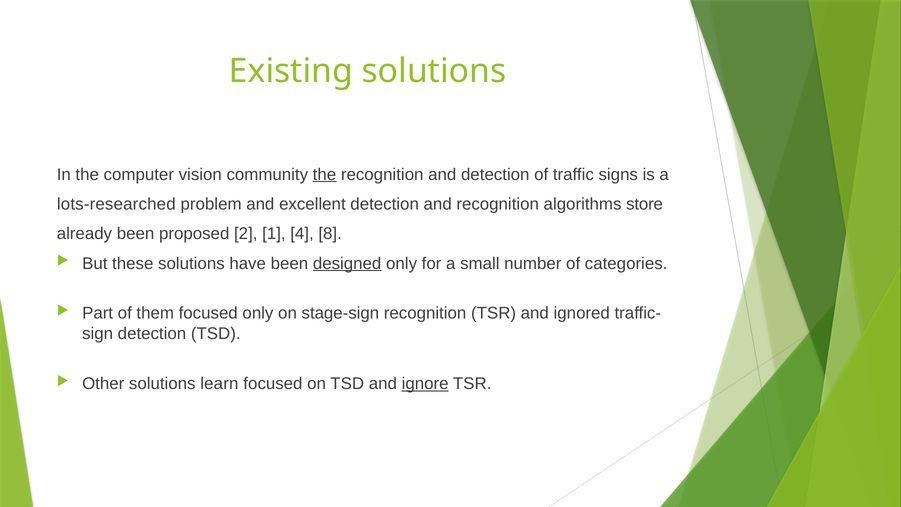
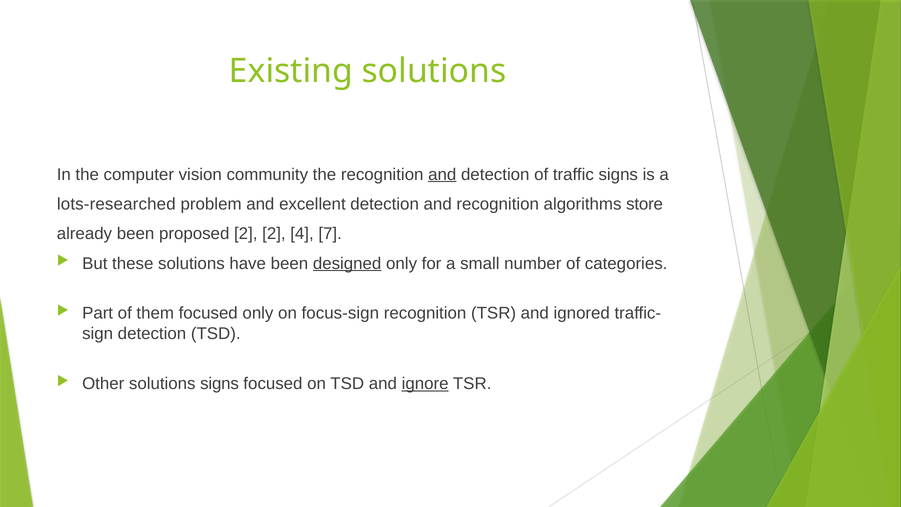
the underline: present -> none (324, 174)
and underline: none -> present (442, 174)
2 1: 1 -> 2 (274, 234)
8: 8 -> 7 (330, 234)
stage-sign: stage-sign -> focus-sign (340, 313)
solutions learn: learn -> signs (220, 384)
